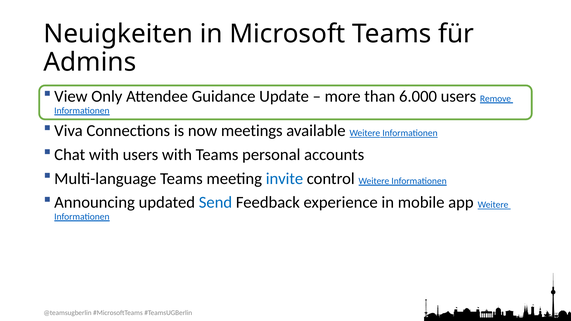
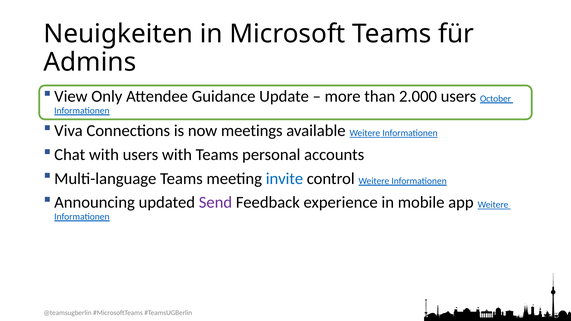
6.000: 6.000 -> 2.000 (418, 97)
Remove: Remove -> October (496, 99)
Send colour: blue -> purple (215, 203)
